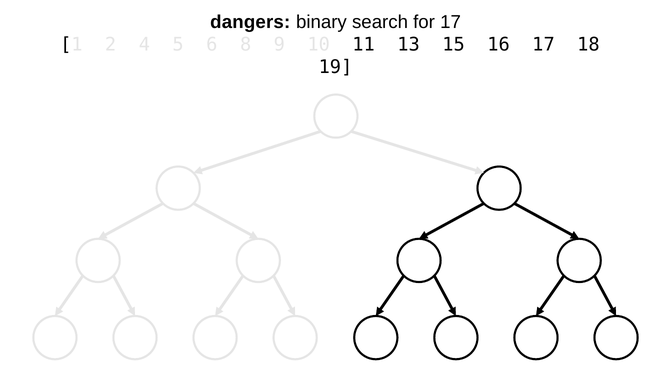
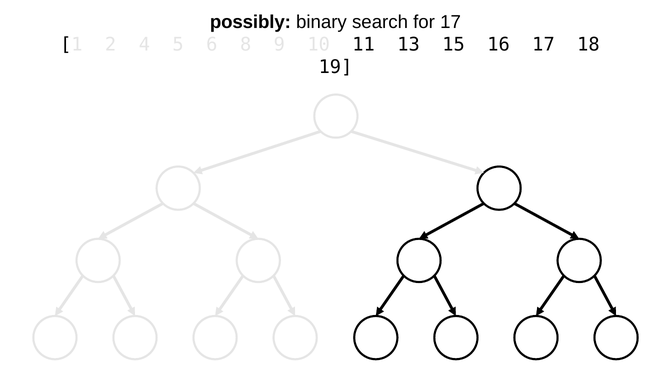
dangers: dangers -> possibly (250, 22)
